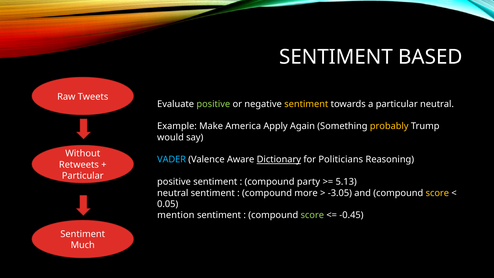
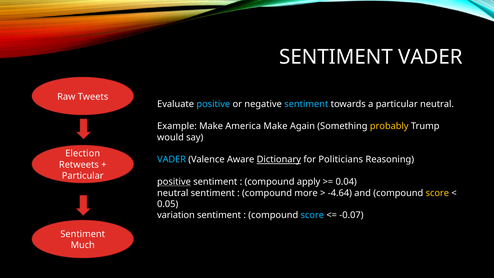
SENTIMENT BASED: BASED -> VADER (430, 57)
positive colour: light green -> light blue (213, 104)
sentiment colour: yellow -> light blue (306, 104)
America Apply: Apply -> Make (275, 126)
Without: Without -> Election (83, 154)
positive underline: none -> present (174, 182)
party: party -> apply (309, 182)
5.13: 5.13 -> 0.04 (346, 182)
-3.05: -3.05 -> -4.64 (340, 193)
mention: mention -> variation (176, 215)
score colour: light green -> light blue (312, 215)
-0.45: -0.45 -> -0.07 (351, 215)
